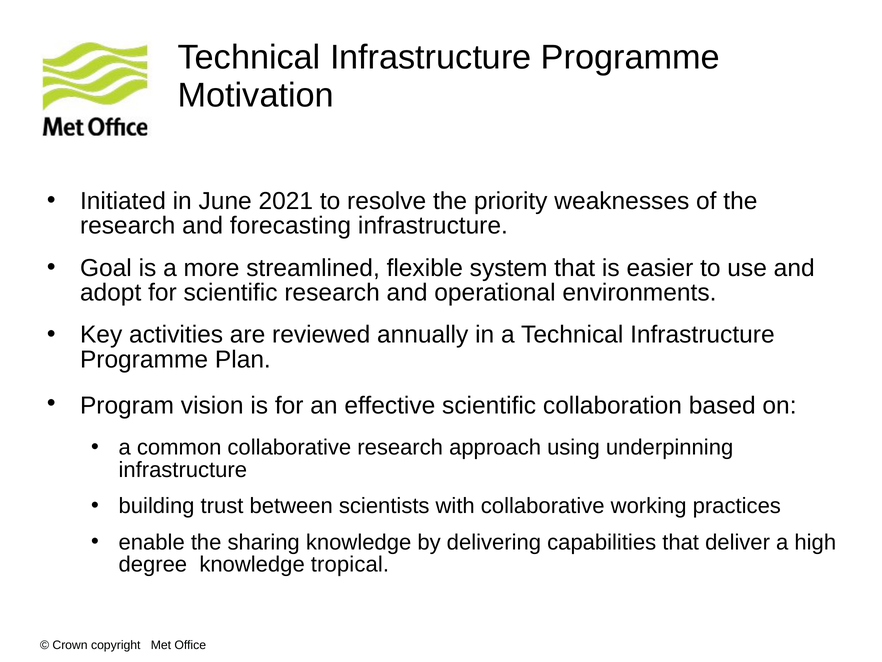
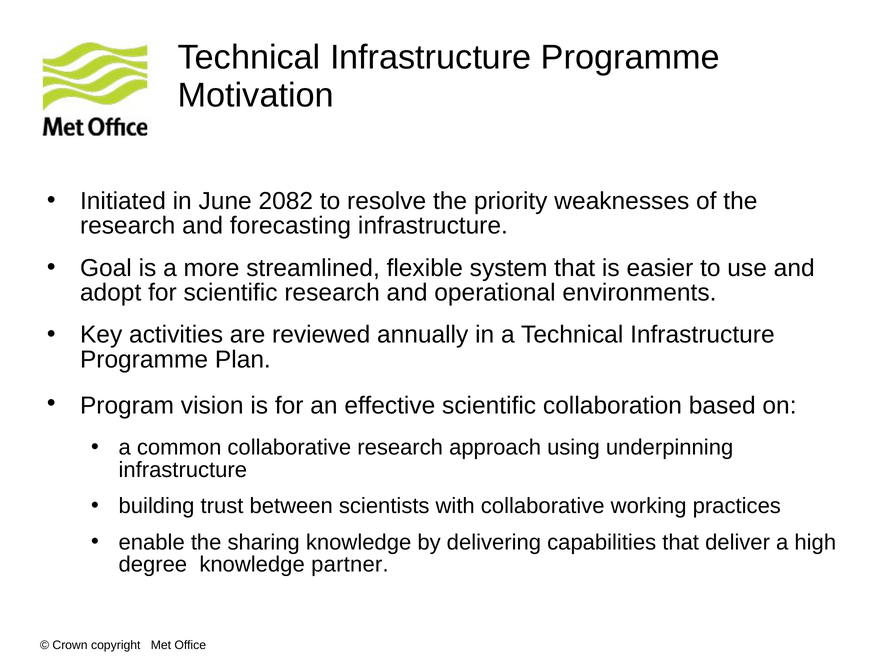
2021: 2021 -> 2082 (286, 201)
tropical: tropical -> partner (350, 564)
